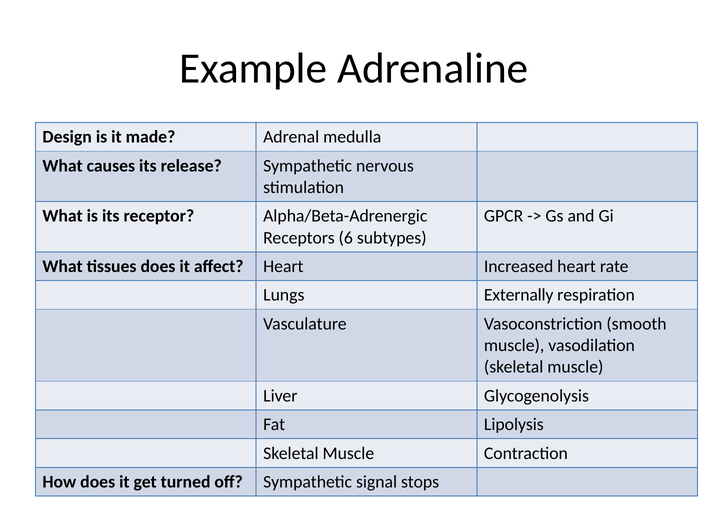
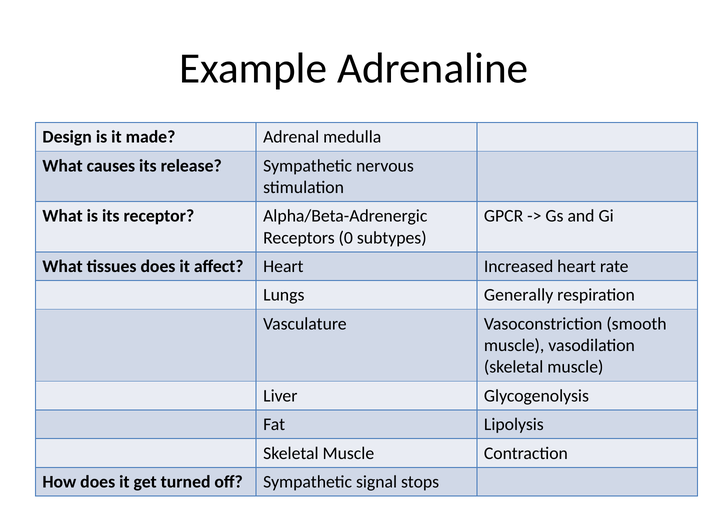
6: 6 -> 0 (346, 238)
Externally: Externally -> Generally (519, 295)
